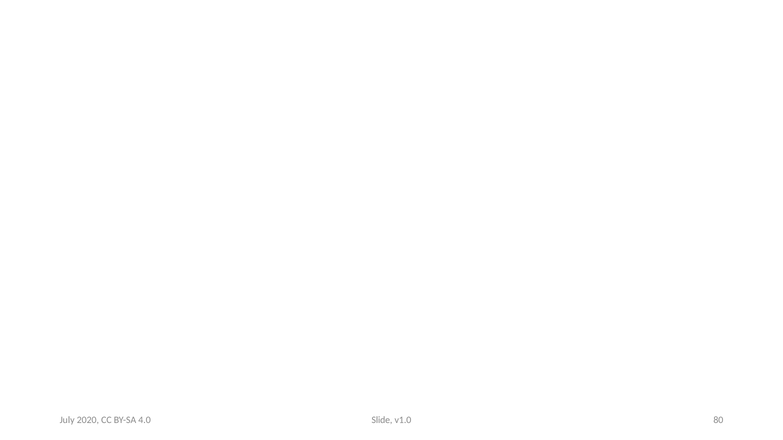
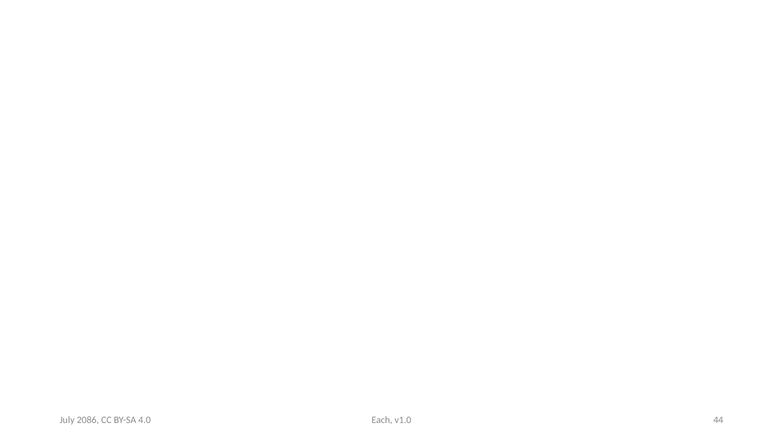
Slide: Slide -> Each (382, 421)
80: 80 -> 44 (718, 421)
2020: 2020 -> 2086 (88, 421)
